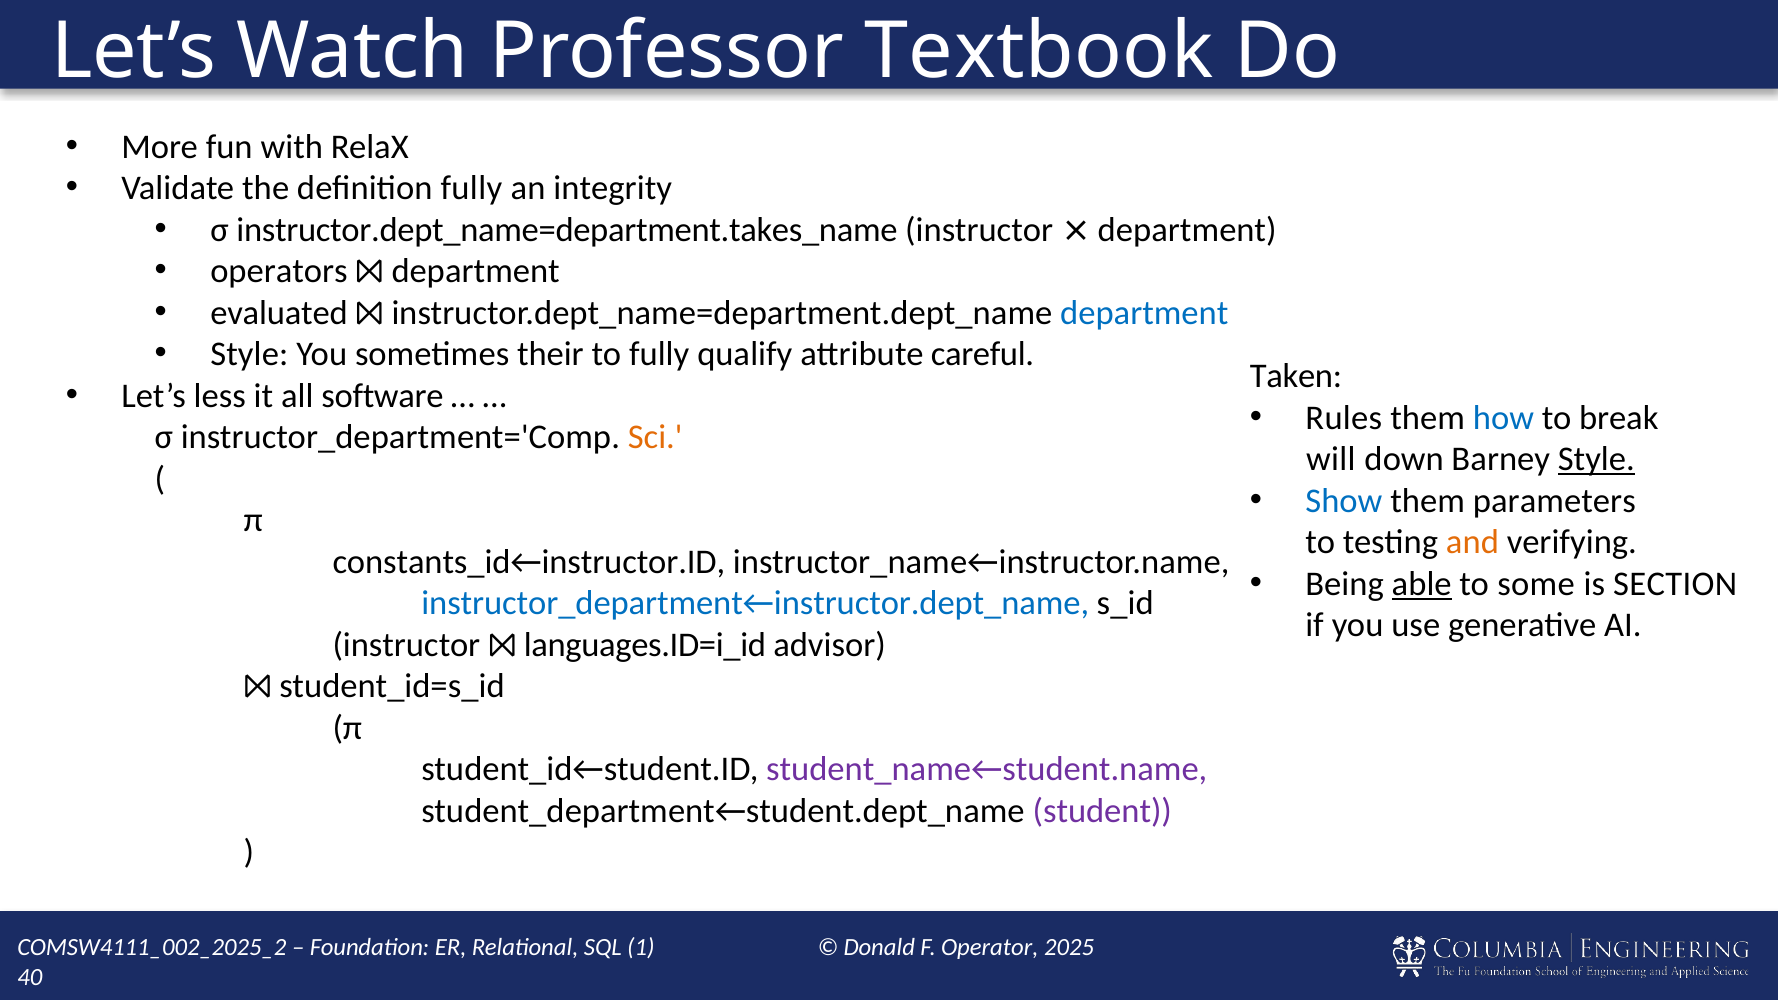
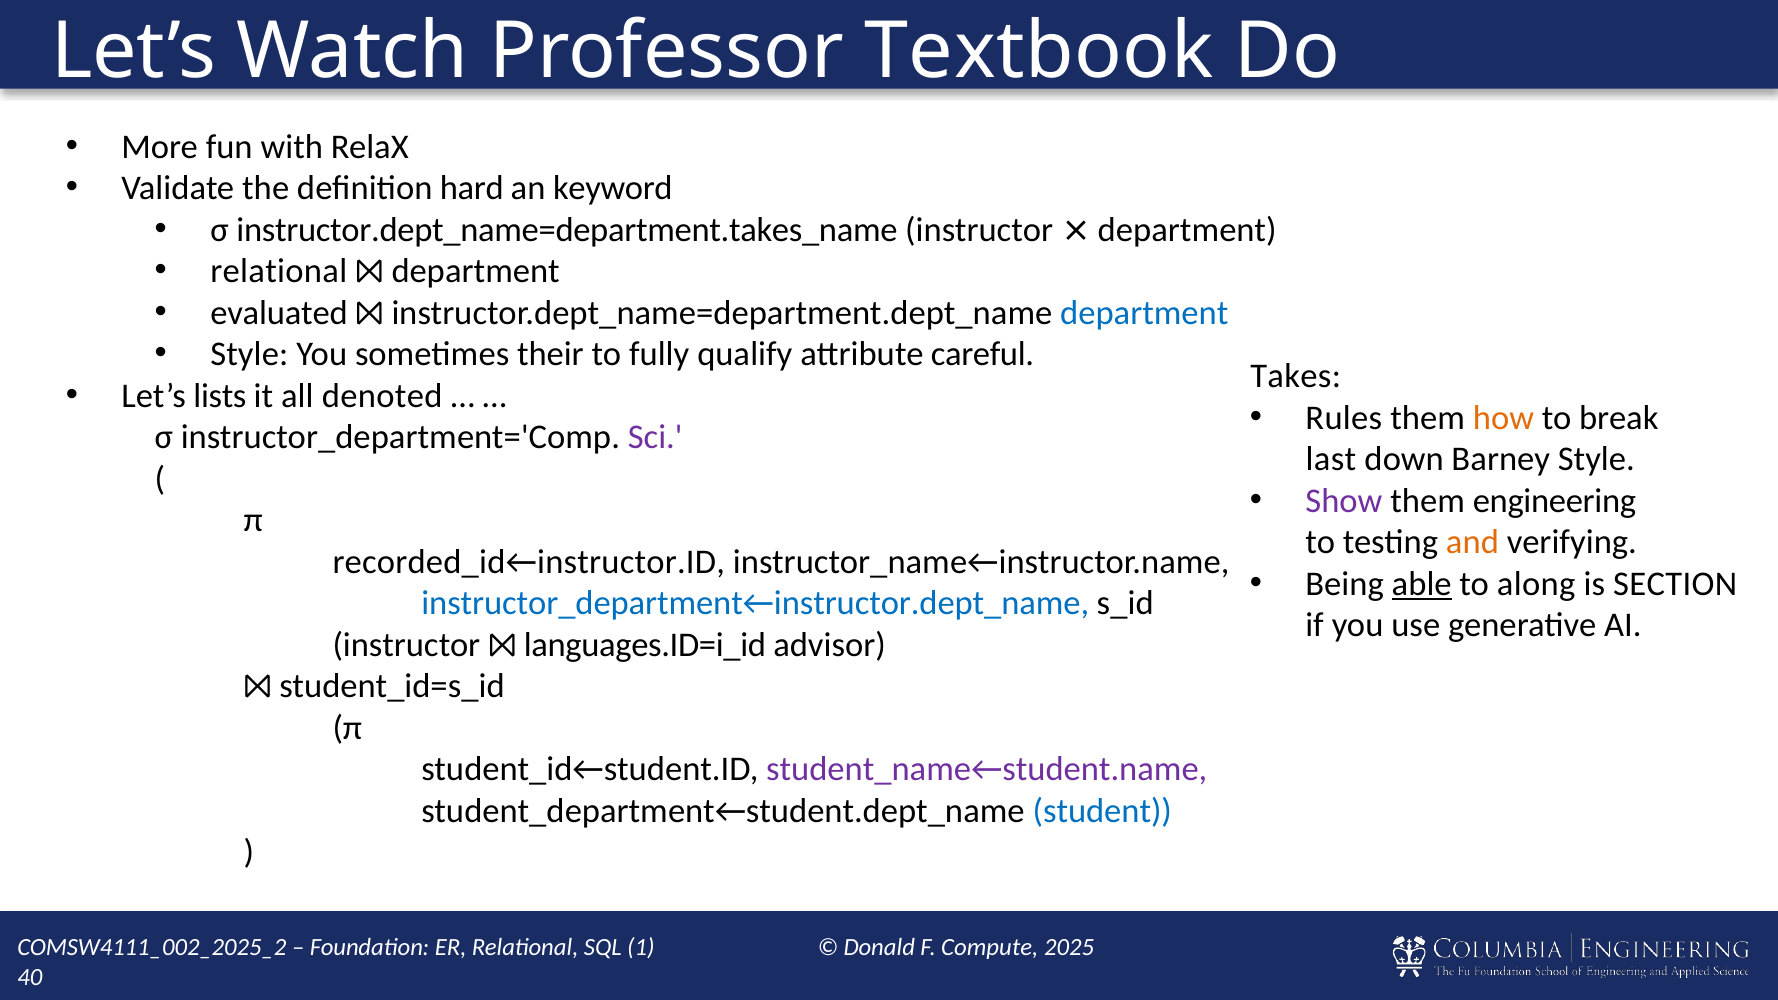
fully: fully -> hard (472, 188)
integrity: integrity -> keyword (613, 188)
operators: operators -> relational (279, 271)
Taken: Taken -> Takes (1296, 376)
less: less -> lists (220, 396)
software: software -> denoted (382, 396)
how colour: blue -> orange (1503, 418)
Sci colour: orange -> purple (655, 437)
will: will -> last (1331, 459)
Style underline: present -> none (1596, 459)
Show colour: blue -> purple (1344, 501)
parameters: parameters -> engineering (1554, 501)
constants_id←instructor.ID: constants_id←instructor.ID -> recorded_id←instructor.ID (529, 562)
some: some -> along (1536, 584)
student colour: purple -> blue (1102, 811)
Operator: Operator -> Compute (990, 948)
